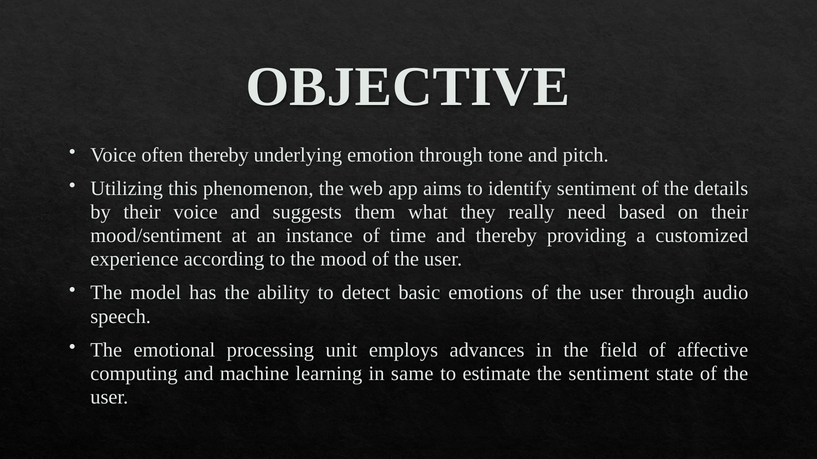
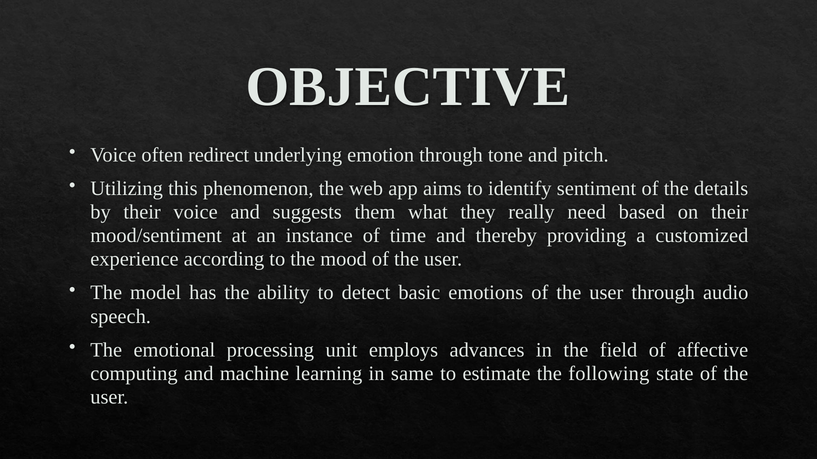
often thereby: thereby -> redirect (219, 155)
the sentiment: sentiment -> following (609, 374)
